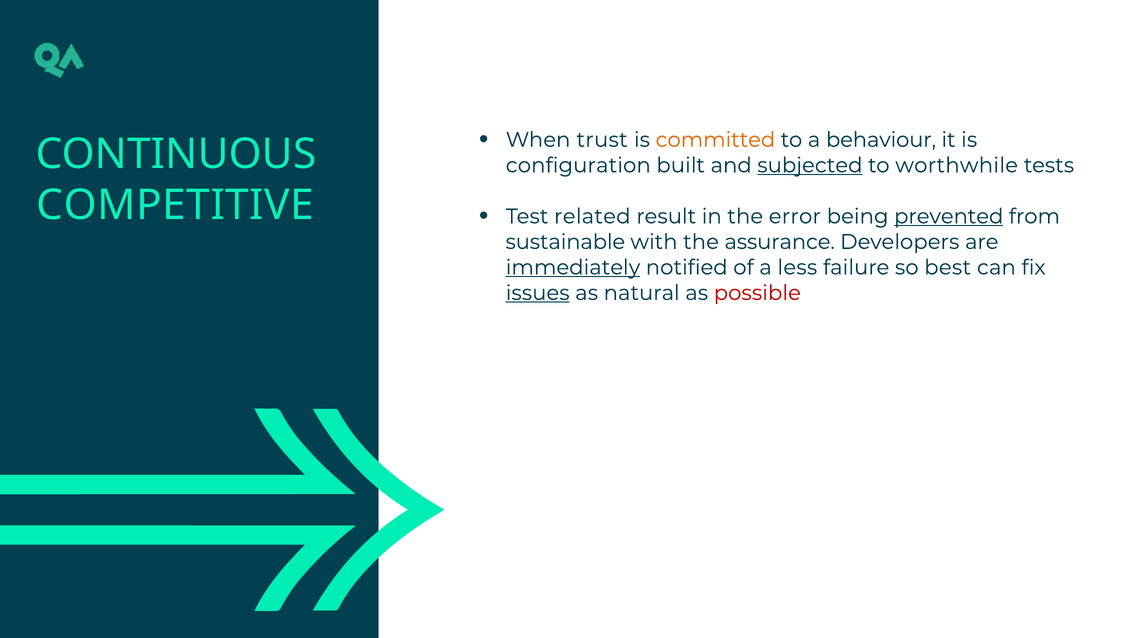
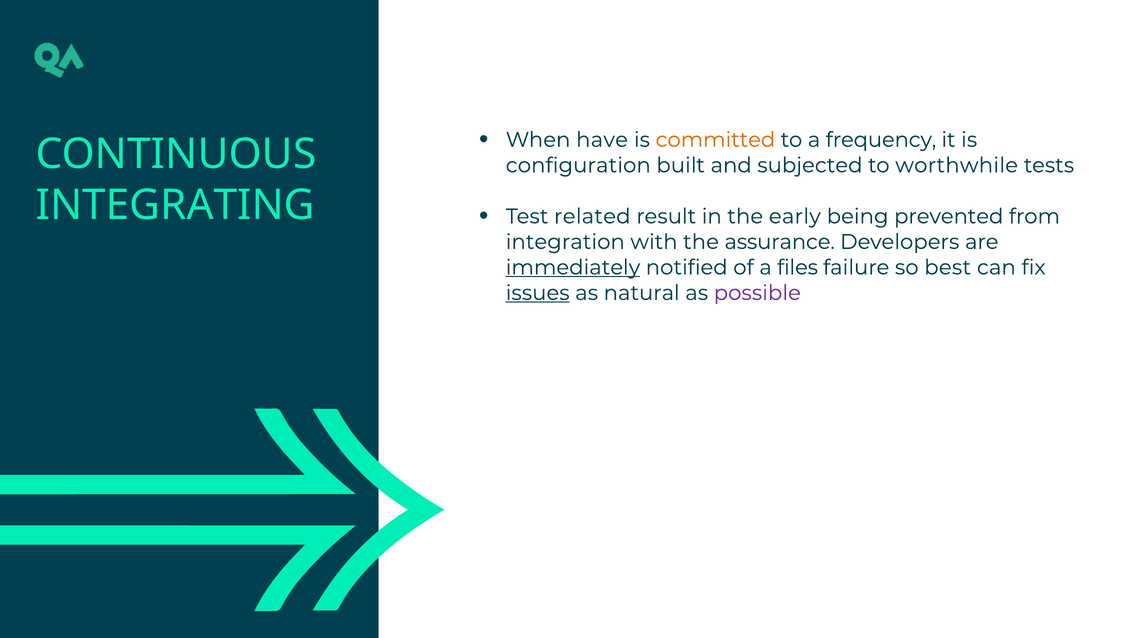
trust: trust -> have (602, 140)
behaviour: behaviour -> frequency (881, 140)
subjected underline: present -> none (810, 165)
COMPETITIVE: COMPETITIVE -> INTEGRATING (175, 205)
error: error -> early (795, 216)
prevented underline: present -> none (949, 216)
sustainable: sustainable -> integration (565, 242)
less: less -> files (798, 267)
possible colour: red -> purple (757, 293)
